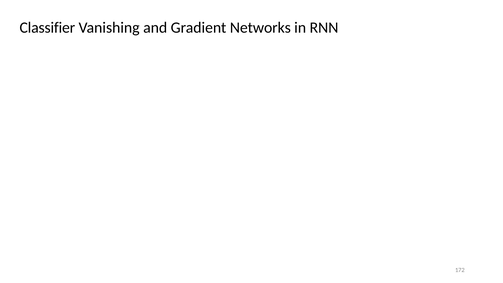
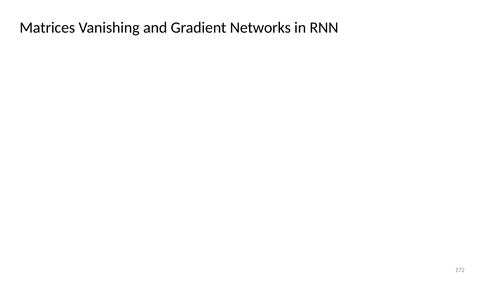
Classifier: Classifier -> Matrices (47, 28)
